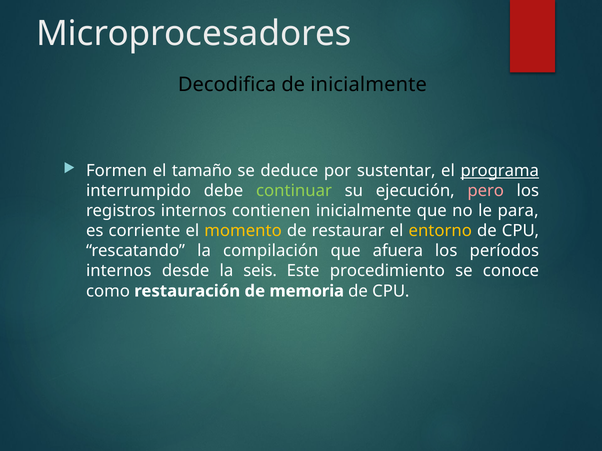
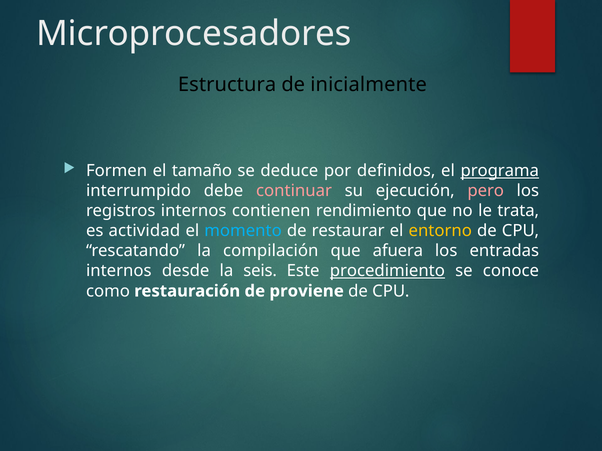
Decodifica: Decodifica -> Estructura (227, 85)
sustentar: sustentar -> definidos (396, 171)
continuar colour: light green -> pink (294, 191)
contienen inicialmente: inicialmente -> rendimiento (364, 211)
para: para -> trata (518, 211)
corriente: corriente -> actividad (144, 231)
momento colour: yellow -> light blue (243, 231)
períodos: períodos -> entradas (504, 251)
procedimiento underline: none -> present (387, 271)
memoria: memoria -> proviene (307, 291)
